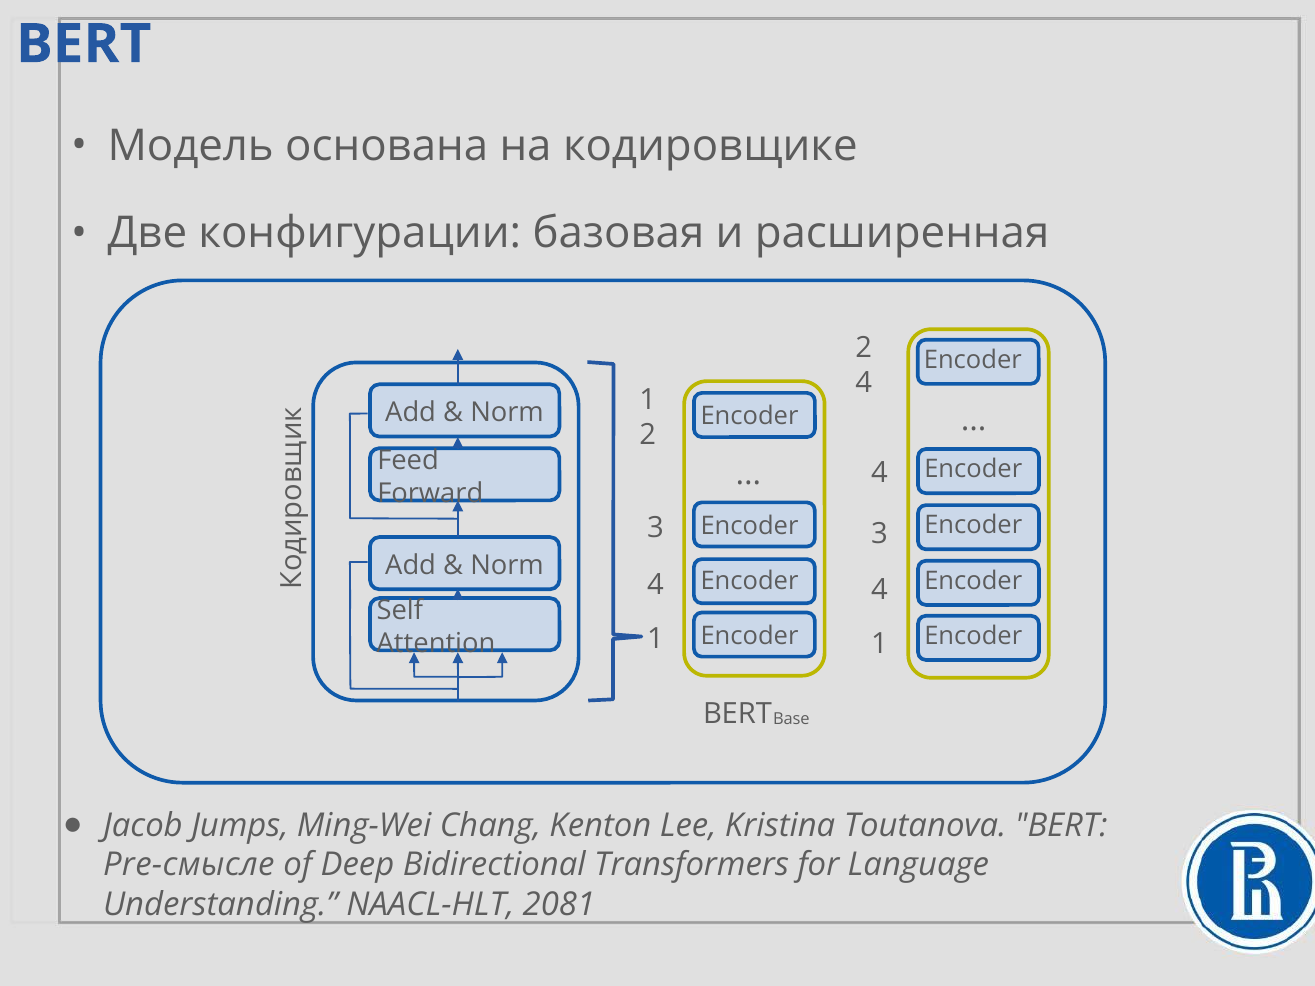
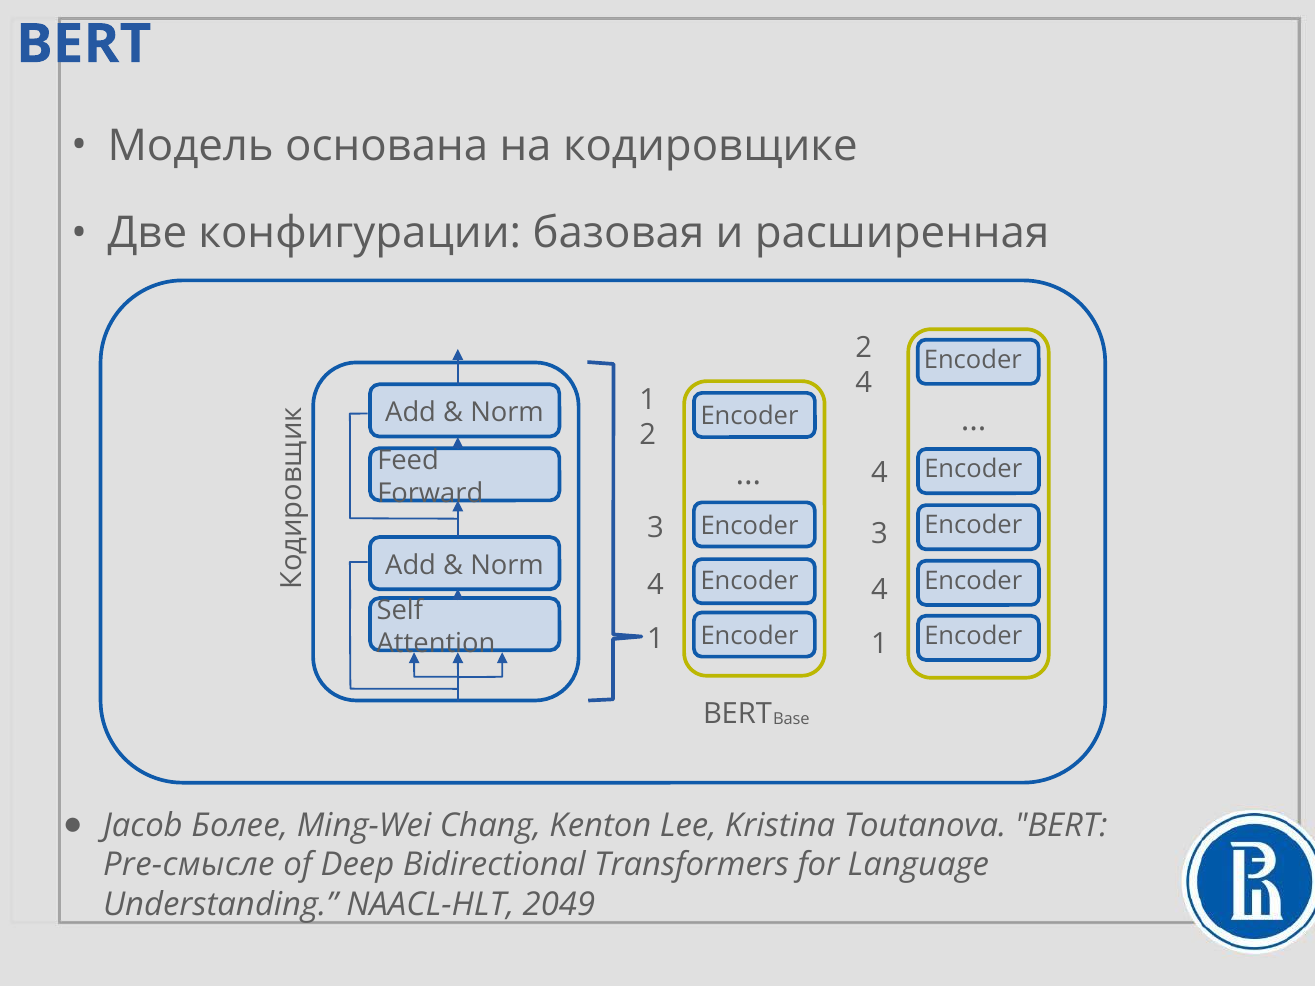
Jumps: Jumps -> Более (240, 826)
2081: 2081 -> 2049 (559, 904)
